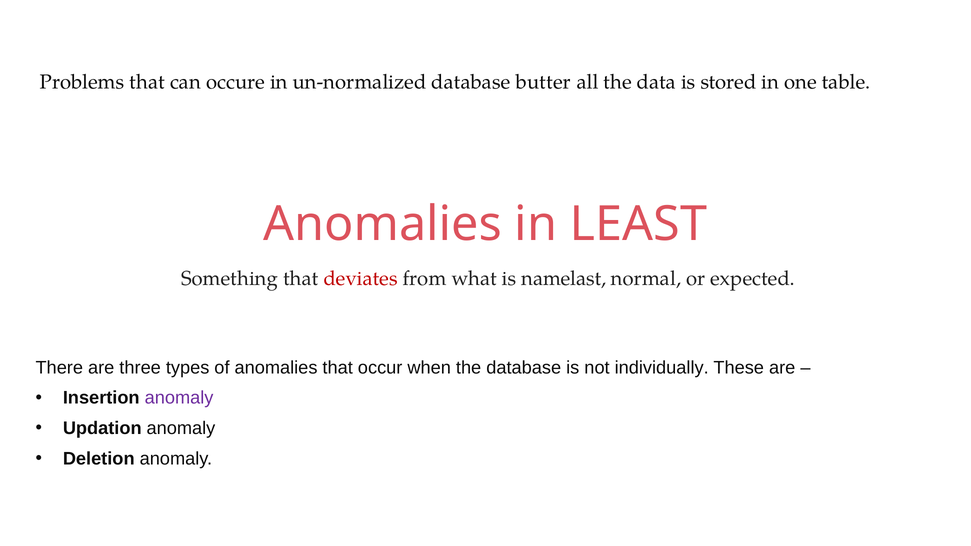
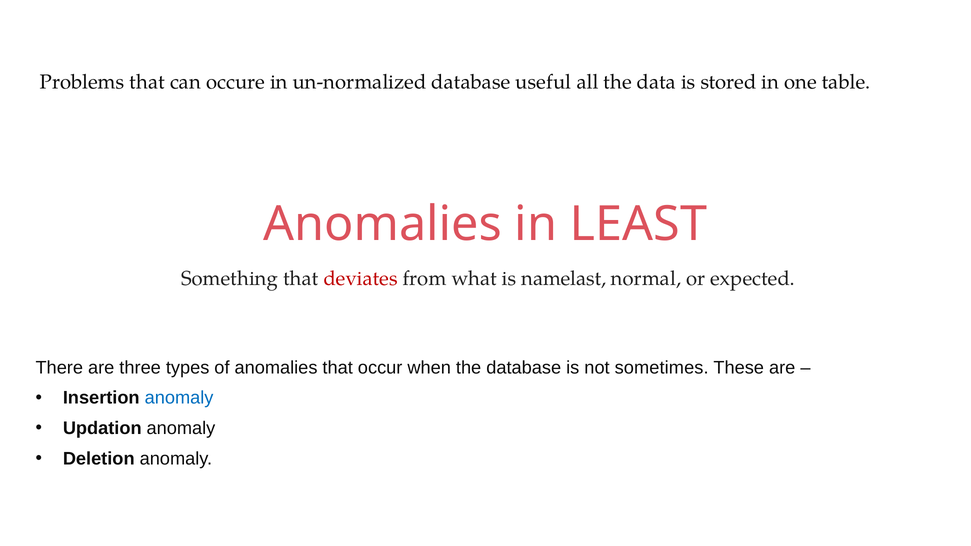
butter: butter -> useful (543, 82)
individually: individually -> sometimes (662, 368)
anomaly colour: purple -> blue (179, 398)
